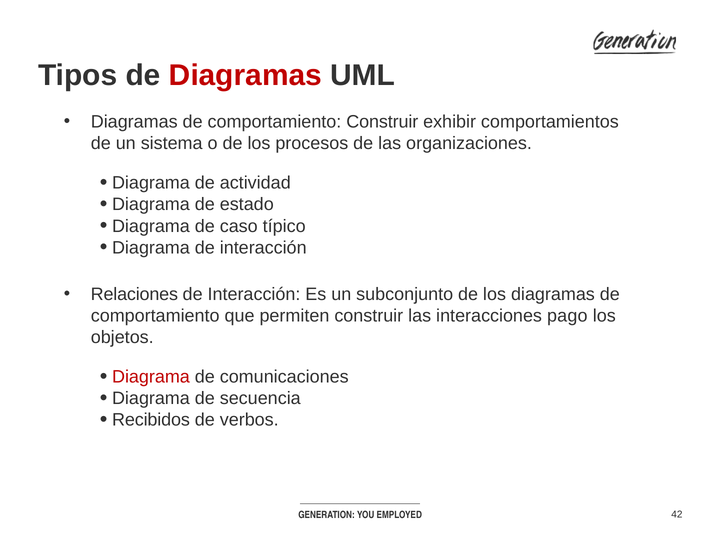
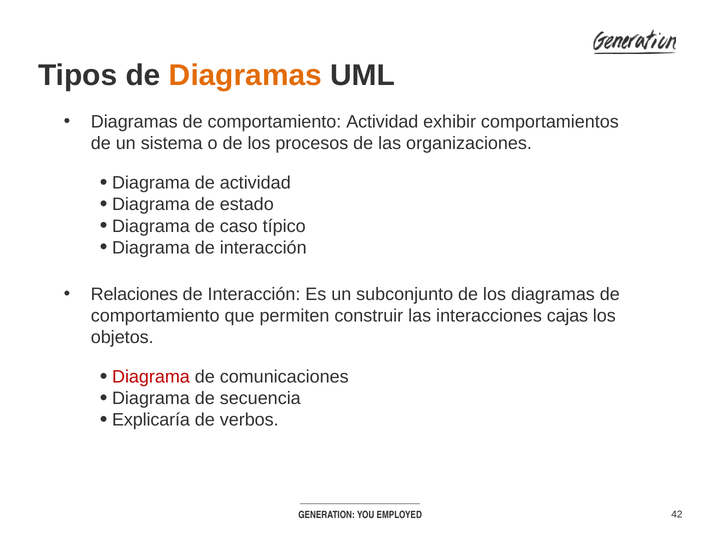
Diagramas colour: red -> orange (245, 75)
comportamiento Construir: Construir -> Actividad (382, 122)
pago: pago -> cajas (567, 316)
Recibidos: Recibidos -> Explicaría (151, 420)
